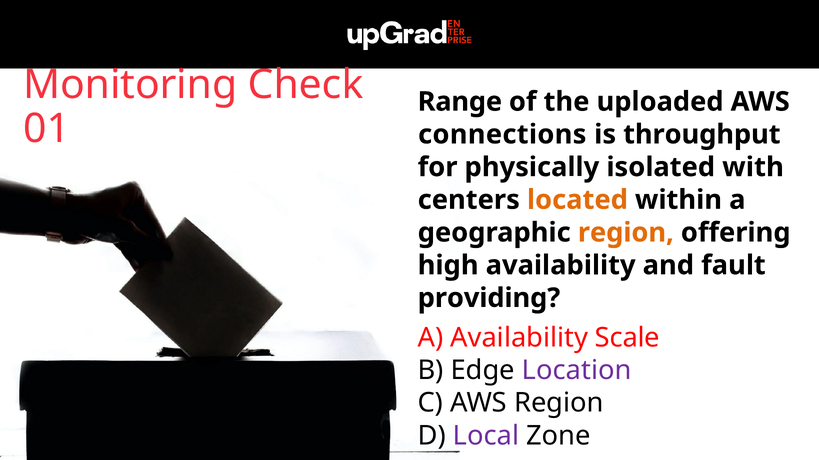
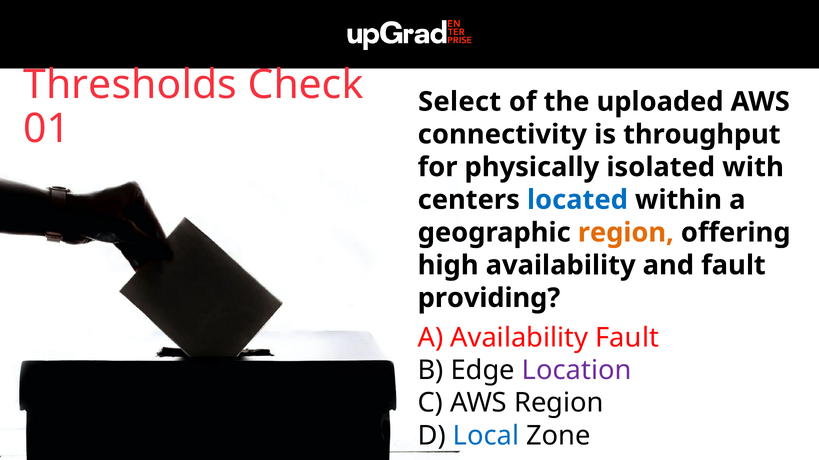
Monitoring: Monitoring -> Thresholds (130, 85)
Range: Range -> Select (460, 102)
connections: connections -> connectivity (502, 135)
located colour: orange -> blue (577, 200)
Availability Scale: Scale -> Fault (627, 338)
Local colour: purple -> blue (486, 436)
